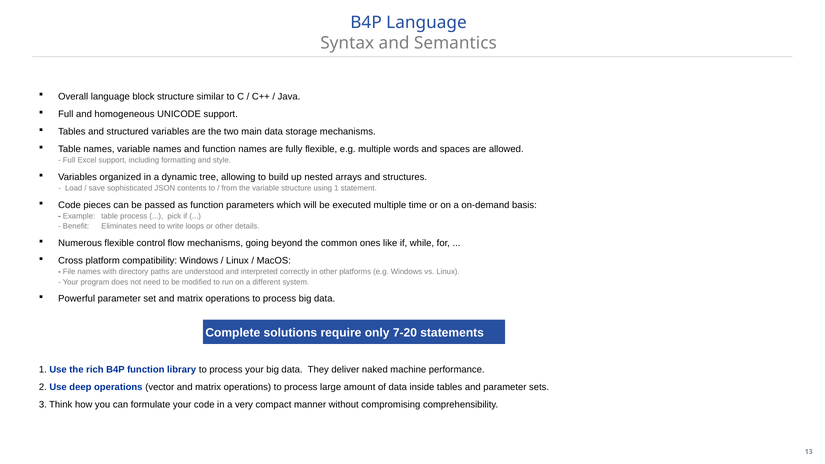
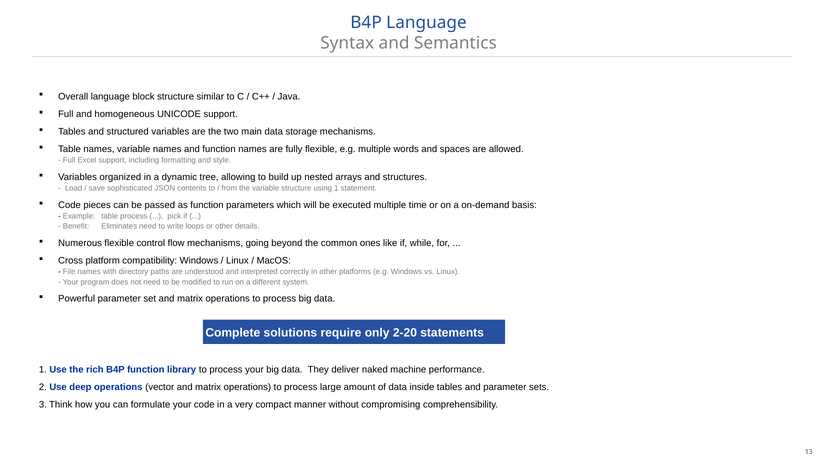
7-20: 7-20 -> 2-20 (405, 333)
